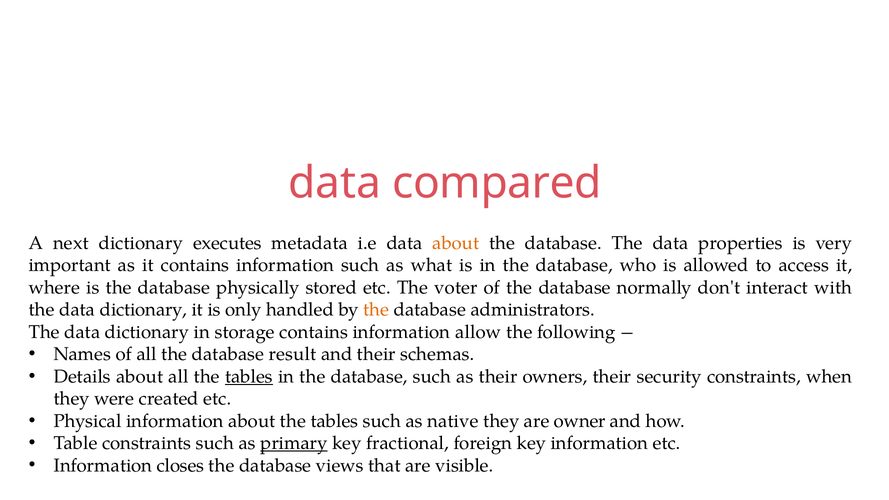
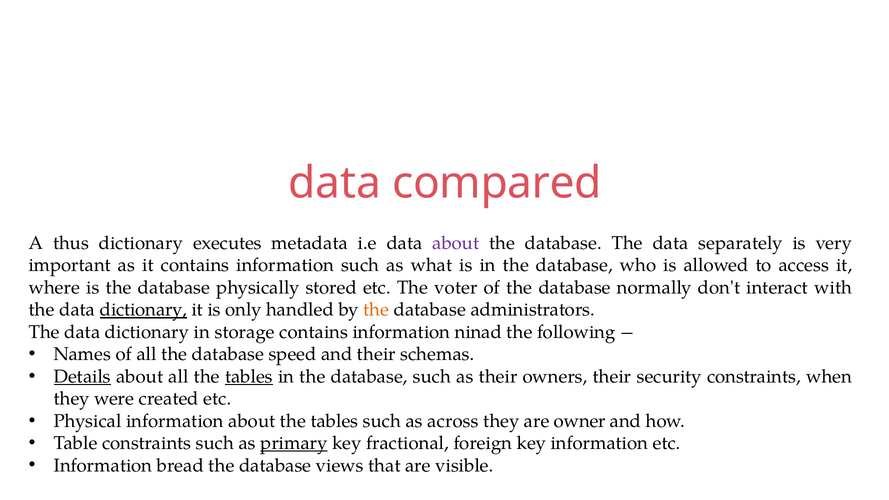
next: next -> thus (71, 243)
about colour: orange -> purple (456, 243)
properties: properties -> separately (741, 243)
dictionary underline: none -> present (144, 310)
allow: allow -> ninad (478, 332)
result: result -> speed (293, 354)
Details underline: none -> present (82, 377)
native: native -> across (453, 421)
closes: closes -> bread (180, 465)
